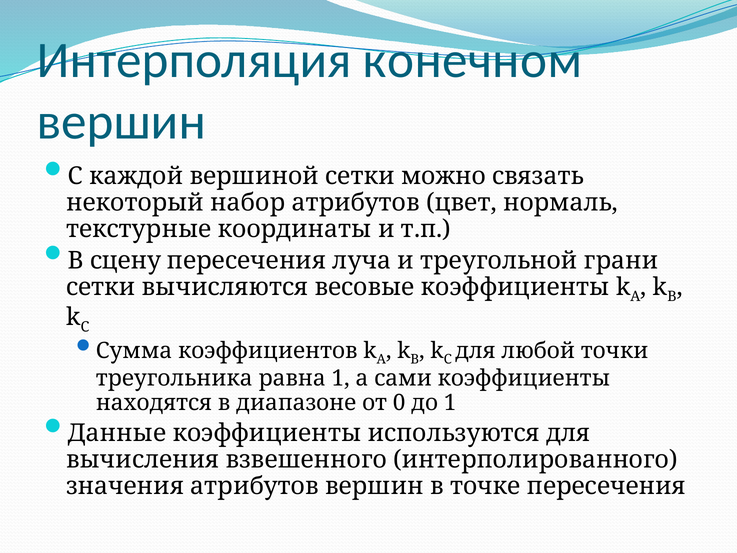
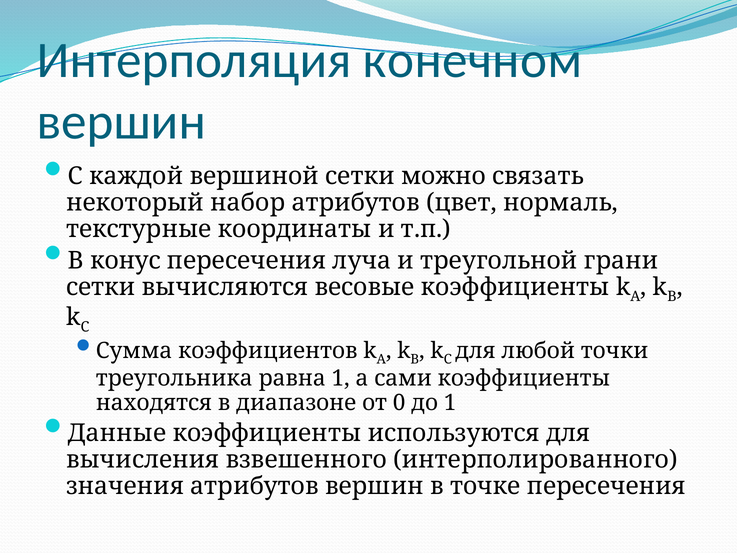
сцену: сцену -> конус (126, 260)
